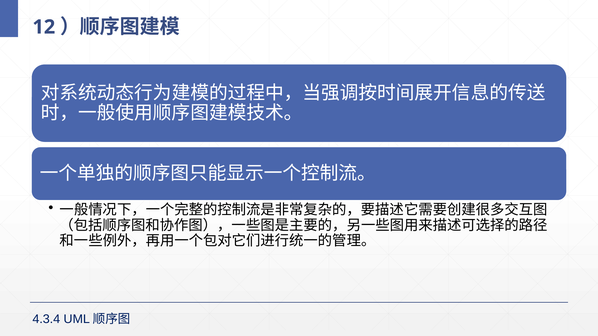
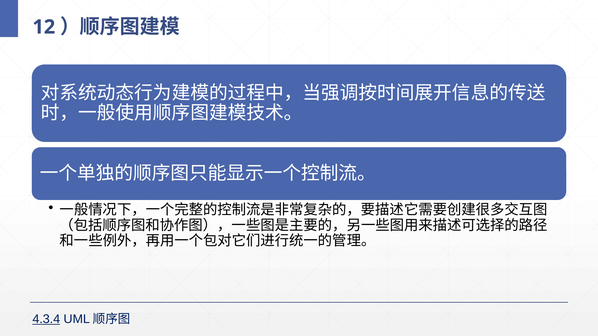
4.3.4 underline: none -> present (46, 319)
